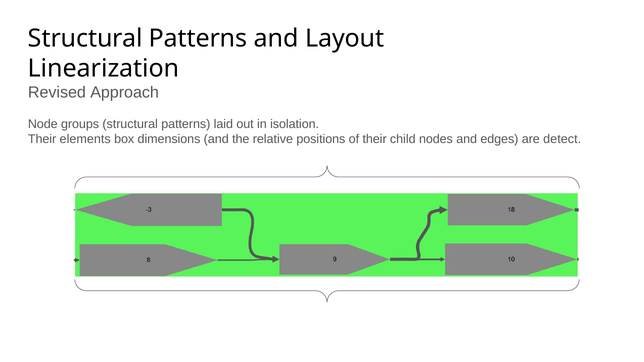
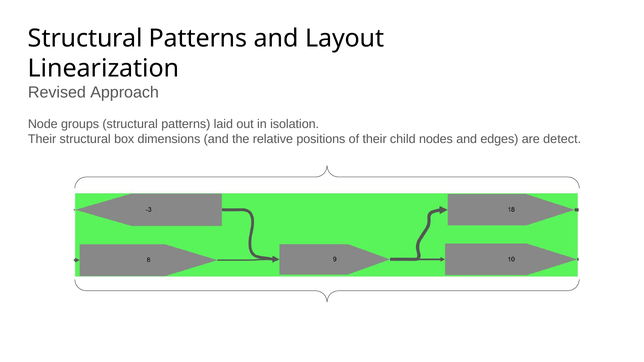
Their elements: elements -> structural (85, 139)
